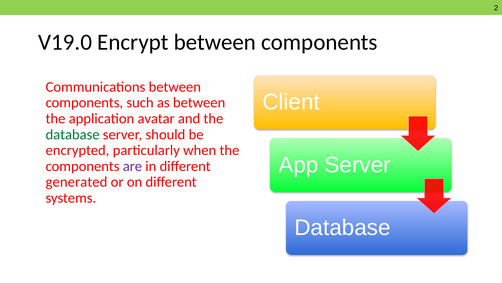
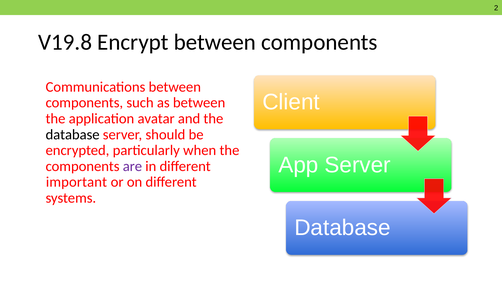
V19.0: V19.0 -> V19.8 (65, 42)
database colour: green -> black (73, 134)
generated: generated -> important (76, 182)
